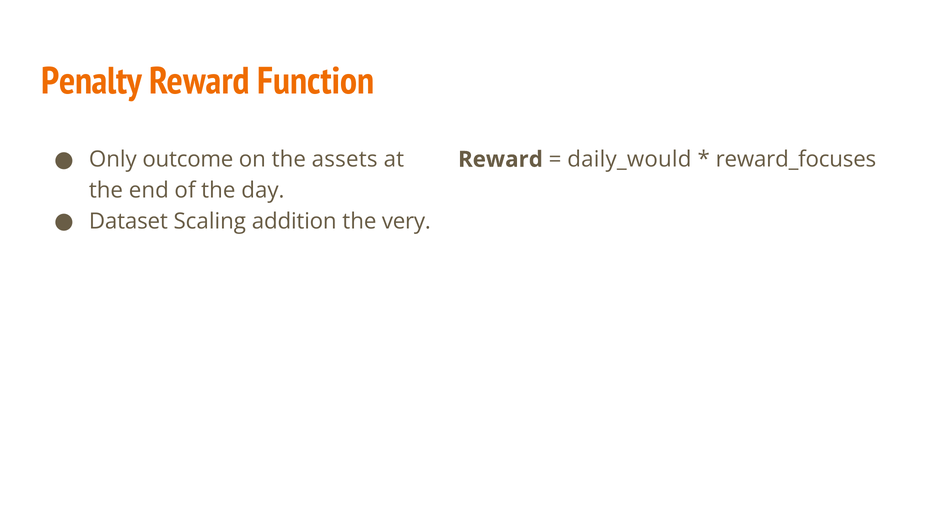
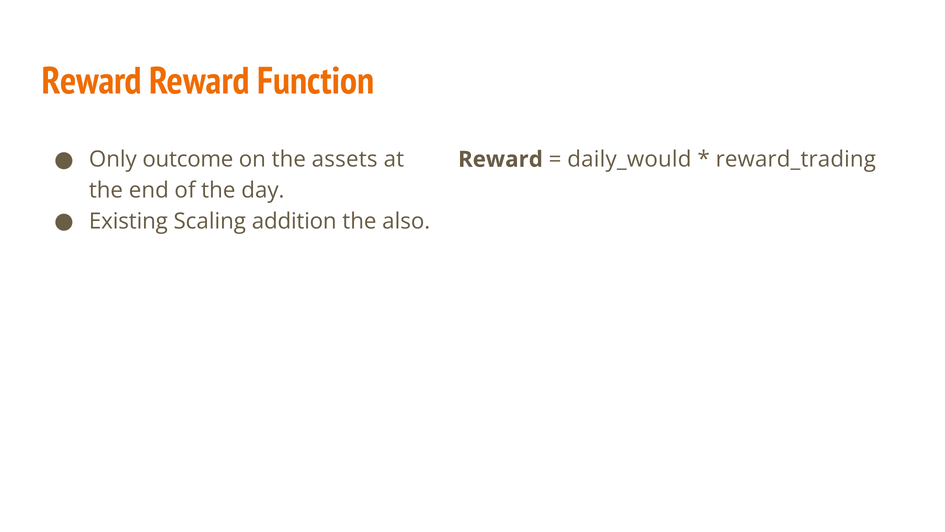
Penalty: Penalty -> Reward (92, 81)
reward_focuses: reward_focuses -> reward_trading (796, 159)
Dataset: Dataset -> Existing (128, 221)
very: very -> also (406, 221)
